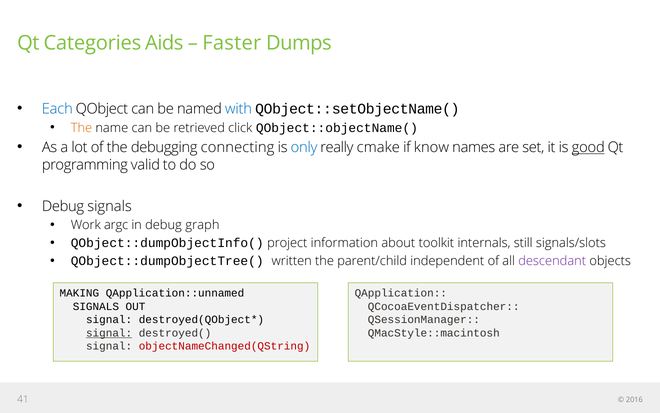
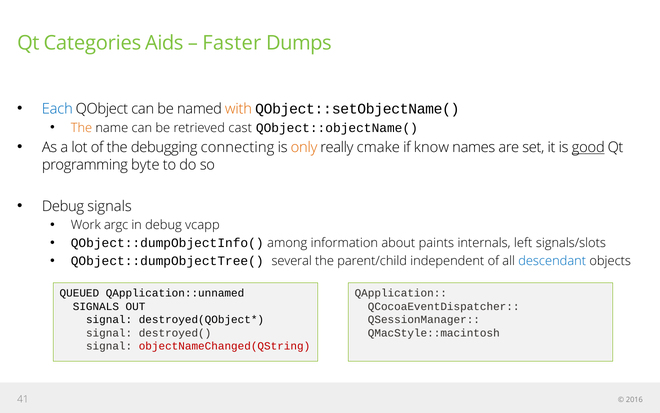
with colour: blue -> orange (238, 109)
click: click -> cast (240, 128)
only colour: blue -> orange (304, 147)
valid: valid -> byte (145, 165)
graph: graph -> vcapp (202, 225)
project: project -> among (287, 243)
toolkit: toolkit -> paints (436, 243)
still: still -> left (523, 243)
written: written -> several (292, 261)
descendant colour: purple -> blue (552, 261)
MAKING: MAKING -> QUEUED (79, 293)
signal underline: present -> none (109, 333)
